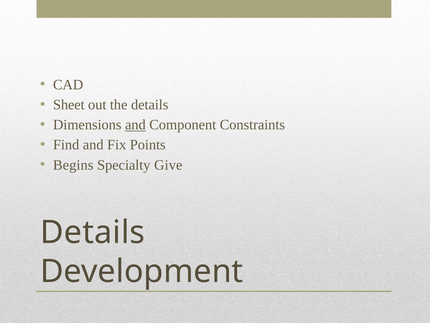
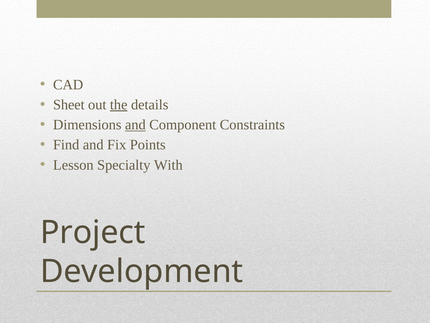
the underline: none -> present (119, 105)
Begins: Begins -> Lesson (73, 165)
Give: Give -> With (168, 165)
Details: Details -> Project (93, 232)
